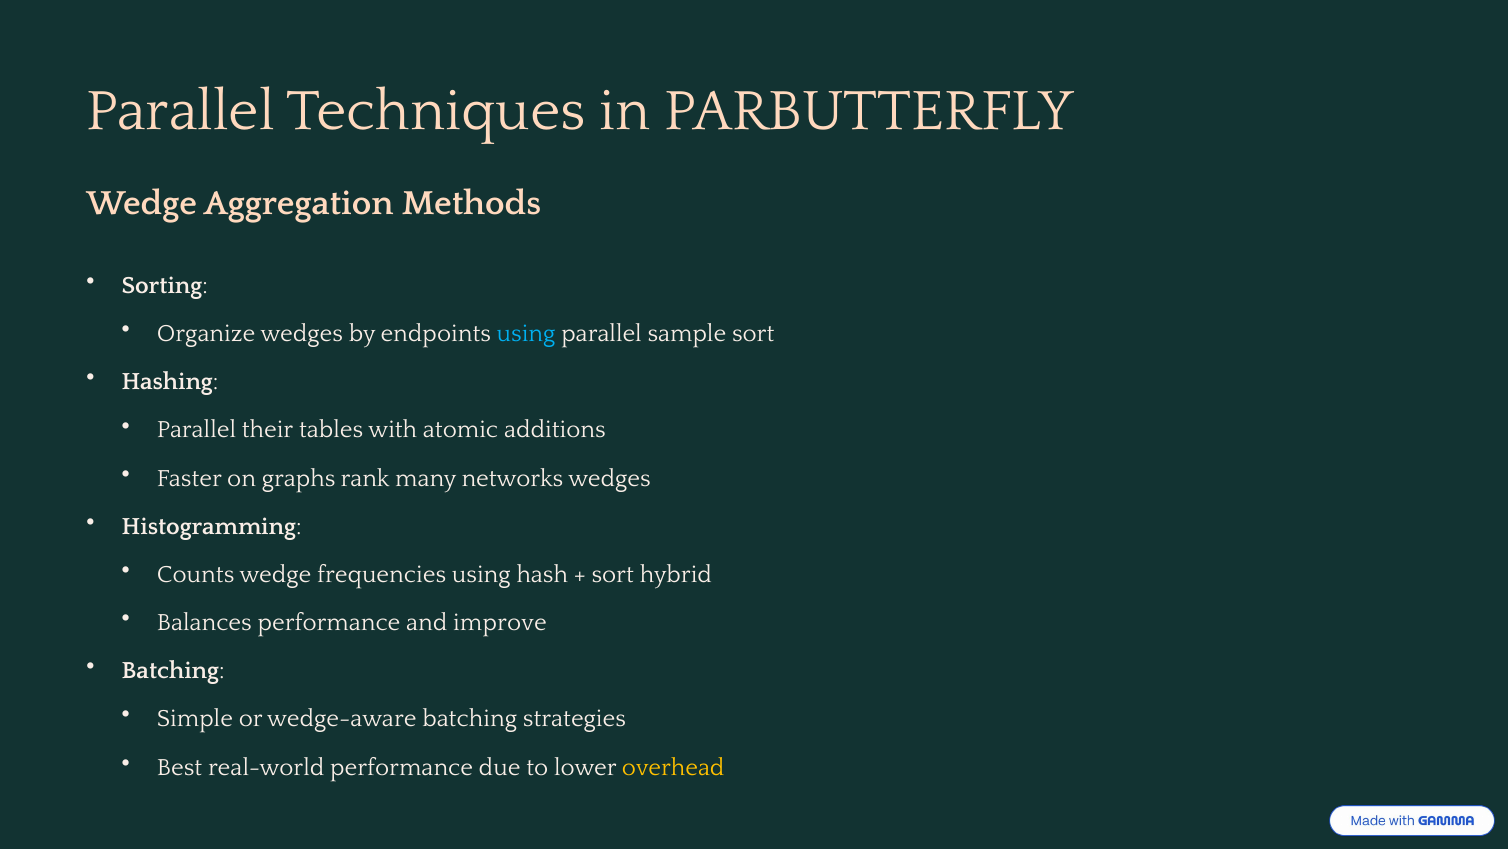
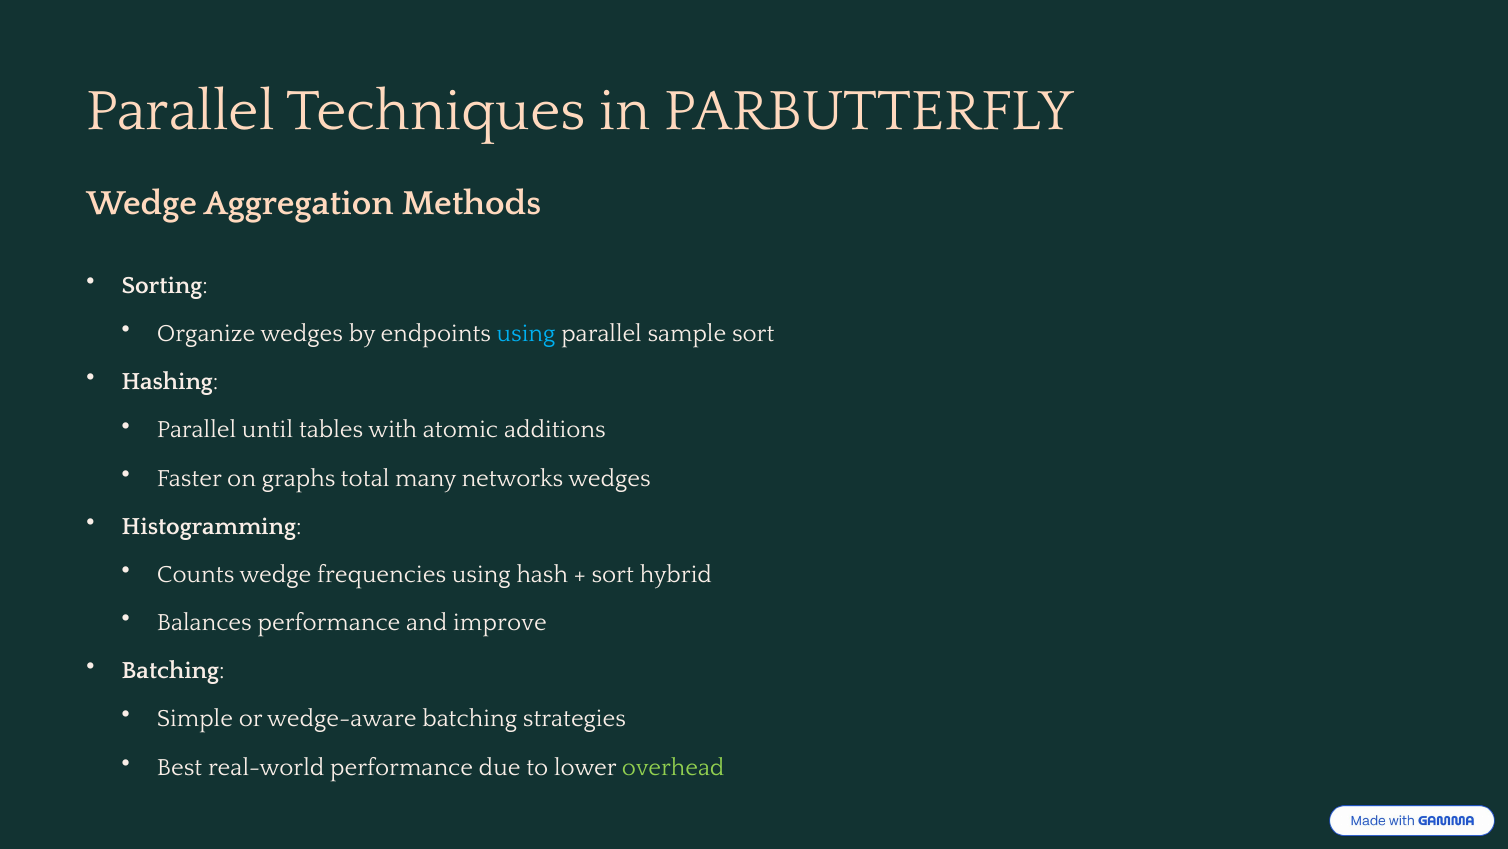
their: their -> until (267, 430)
rank: rank -> total (365, 478)
overhead colour: yellow -> light green (673, 766)
